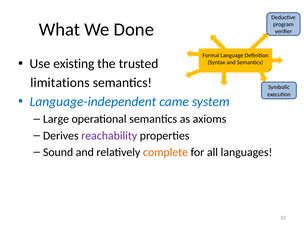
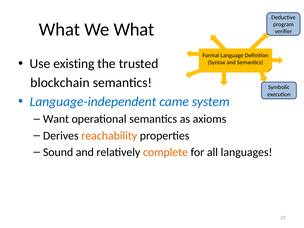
We Done: Done -> What (134, 29)
limitations: limitations -> blockchain (60, 83)
Large: Large -> Want (56, 119)
reachability colour: purple -> orange (109, 136)
